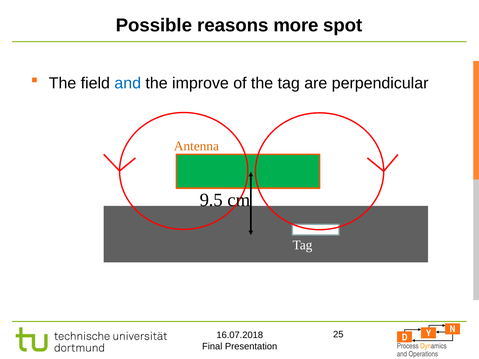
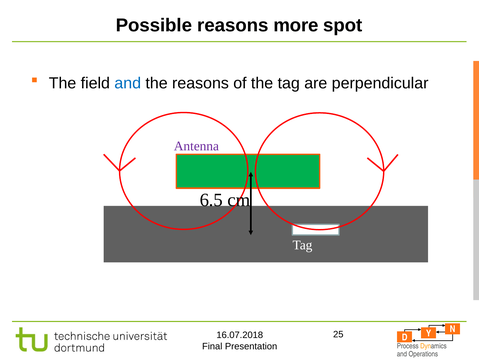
the improve: improve -> reasons (200, 83)
Antenna colour: orange -> purple (196, 146)
9.5: 9.5 -> 6.5 (211, 200)
